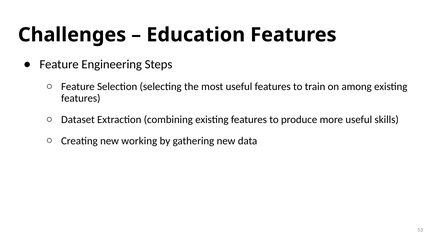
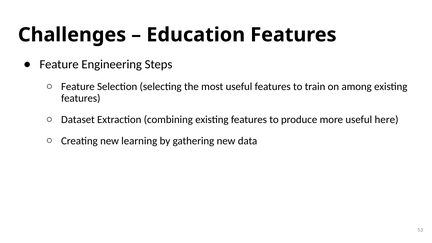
skills: skills -> here (387, 120)
working: working -> learning (139, 141)
